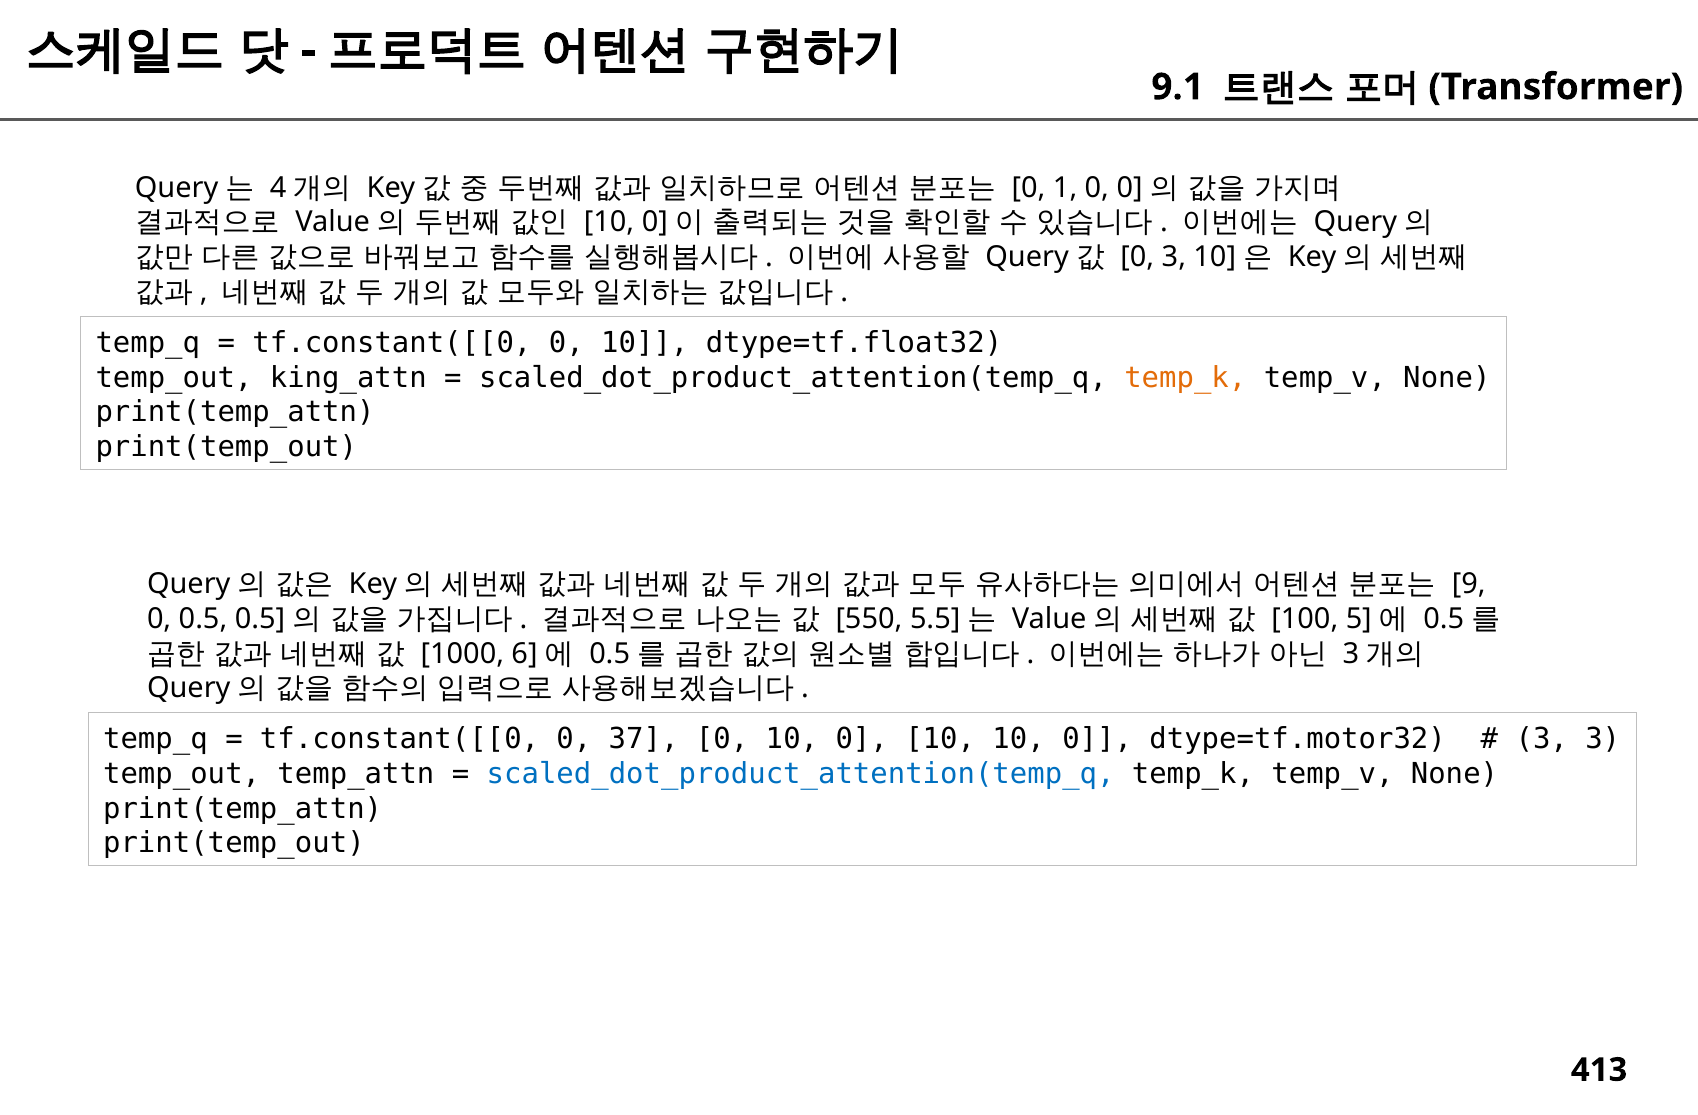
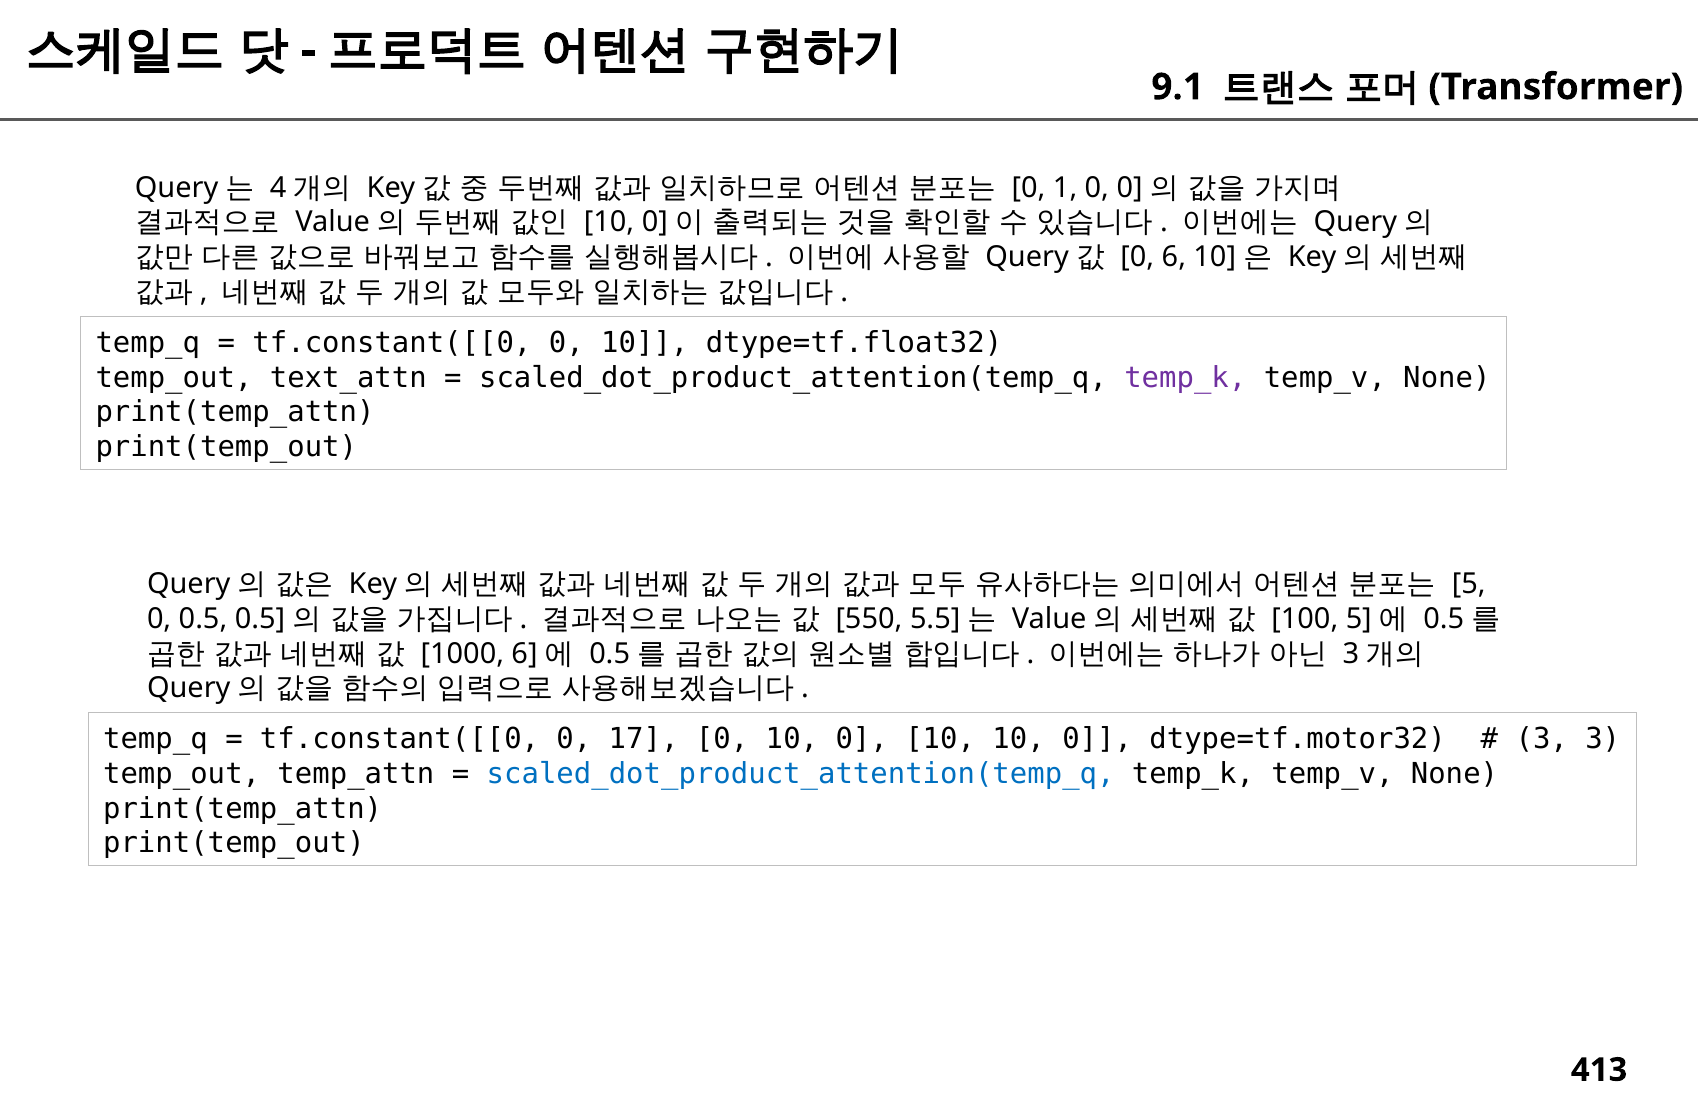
0 3: 3 -> 6 (1174, 257)
king_attn: king_attn -> text_attn (348, 378)
temp_k colour: orange -> purple (1185, 378)
9: 9 -> 5 (1469, 584)
37: 37 -> 17 (644, 739)
